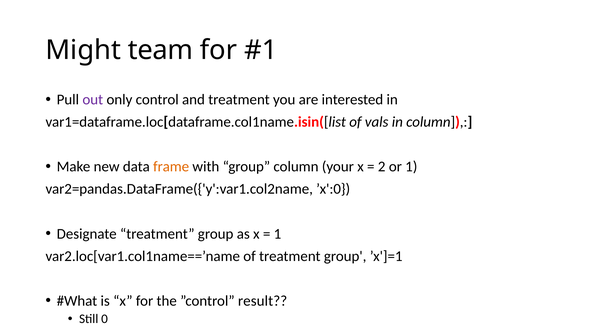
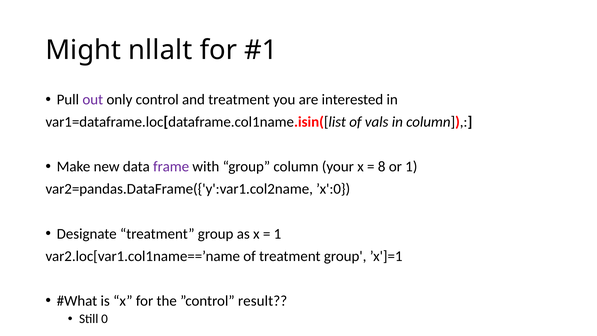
team: team -> nllalt (160, 50)
frame colour: orange -> purple (171, 167)
2: 2 -> 8 (382, 167)
